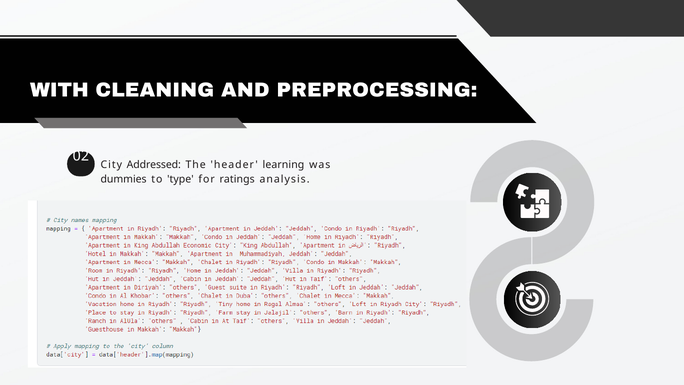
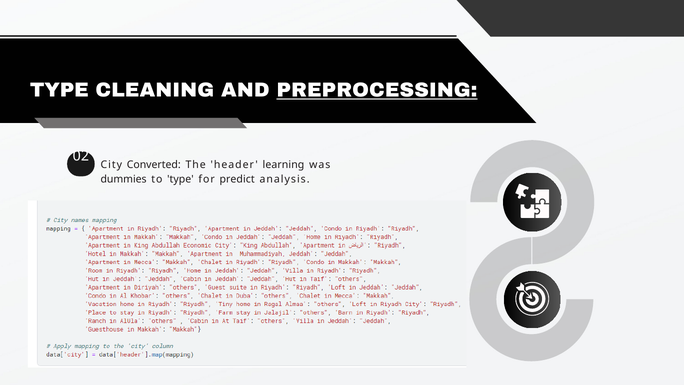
WITH: WITH -> TYPE (59, 90)
PREPROCESSING underline: none -> present (377, 90)
Addressed: Addressed -> Converted (154, 165)
ratings: ratings -> predict (237, 179)
